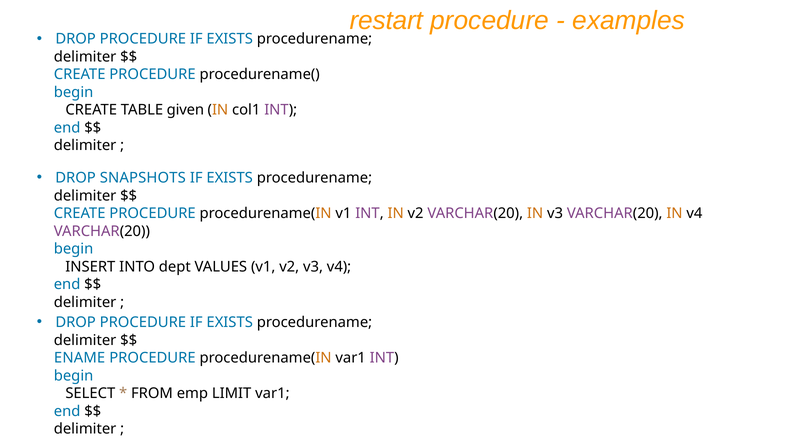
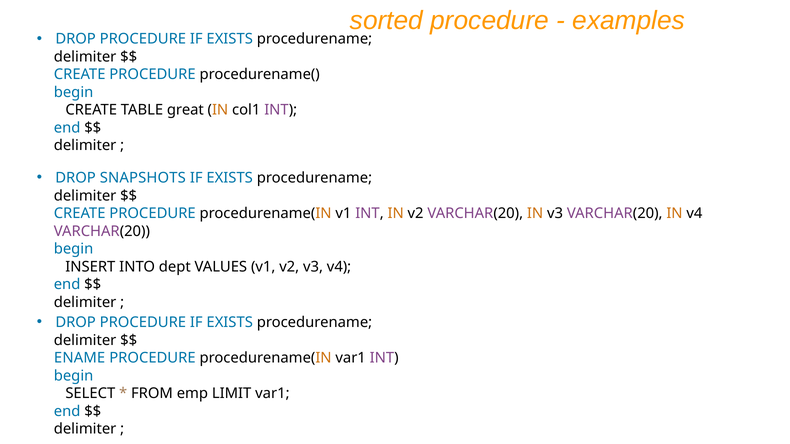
restart: restart -> sorted (386, 21)
given: given -> great (185, 110)
